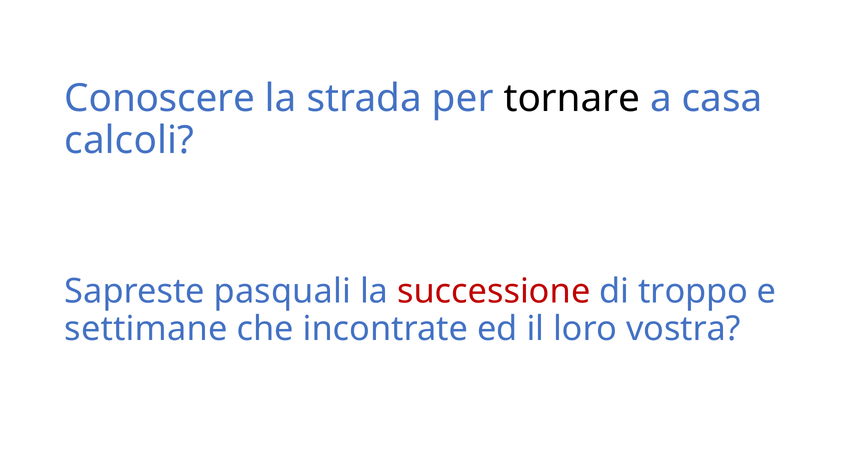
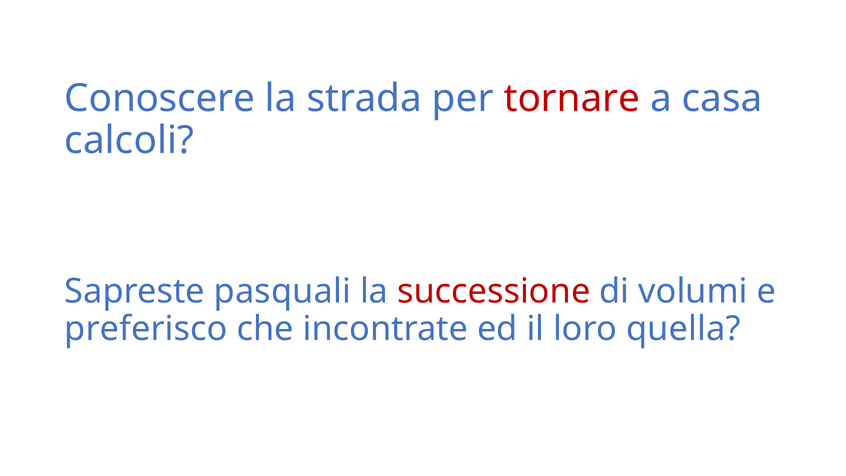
tornare colour: black -> red (572, 98)
troppo: troppo -> volumi (693, 292)
settimane: settimane -> preferisco (146, 329)
vostra: vostra -> quella (683, 329)
